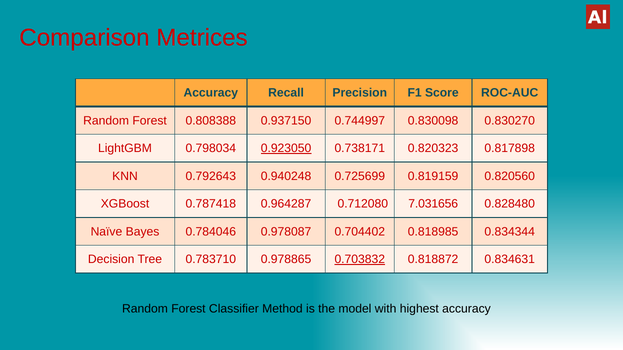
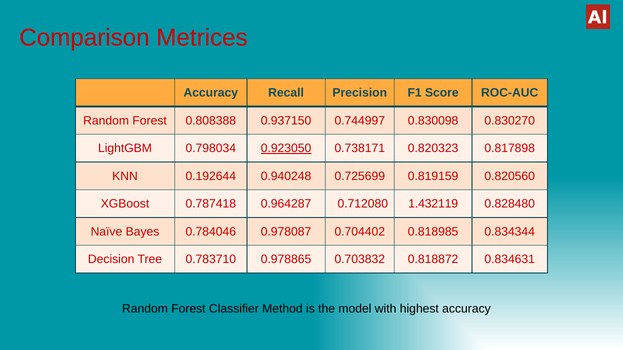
0.792643: 0.792643 -> 0.192644 (211, 176)
7.031656: 7.031656 -> 1.432119 (433, 204)
0.703832 underline: present -> none (360, 260)
